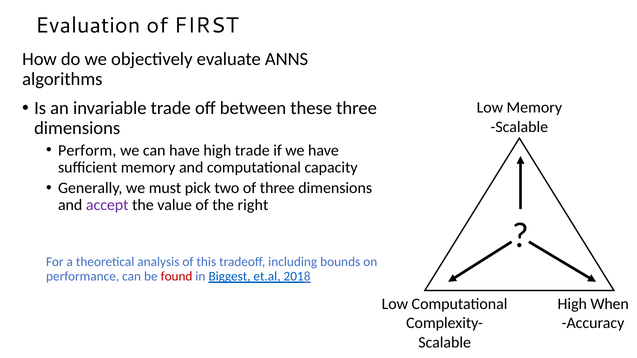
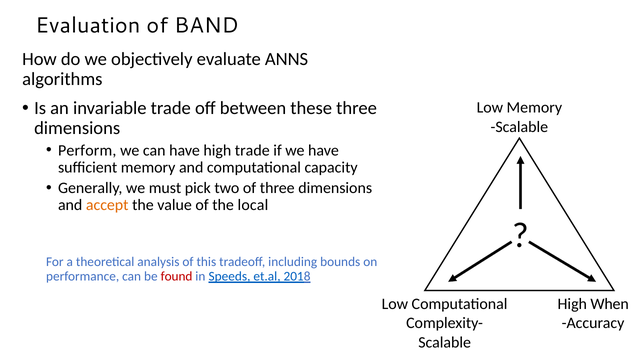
FIRST: FIRST -> BAND (206, 26)
accept colour: purple -> orange (107, 205)
right: right -> local (253, 205)
Biggest: Biggest -> Speeds (229, 277)
